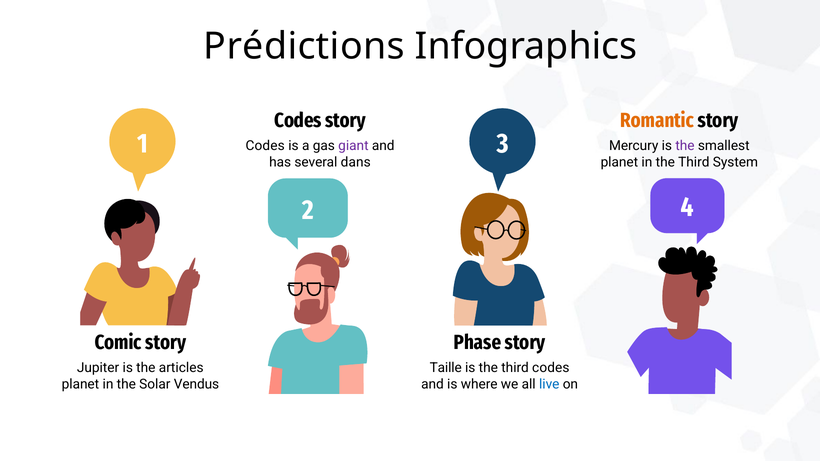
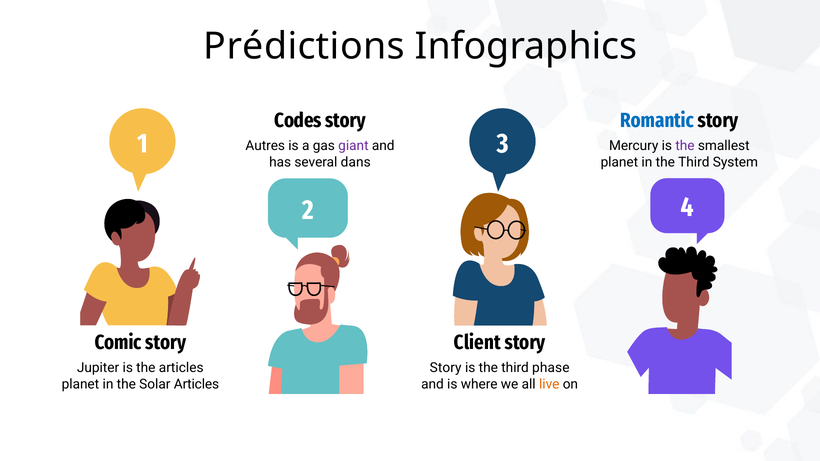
Romantic colour: orange -> blue (657, 121)
Codes: Codes -> Autres (265, 146)
Phase: Phase -> Client (477, 343)
Taille: Taille -> Story (446, 368)
third codes: codes -> phase (551, 368)
Solar Vendus: Vendus -> Articles (197, 384)
live colour: blue -> orange (549, 384)
